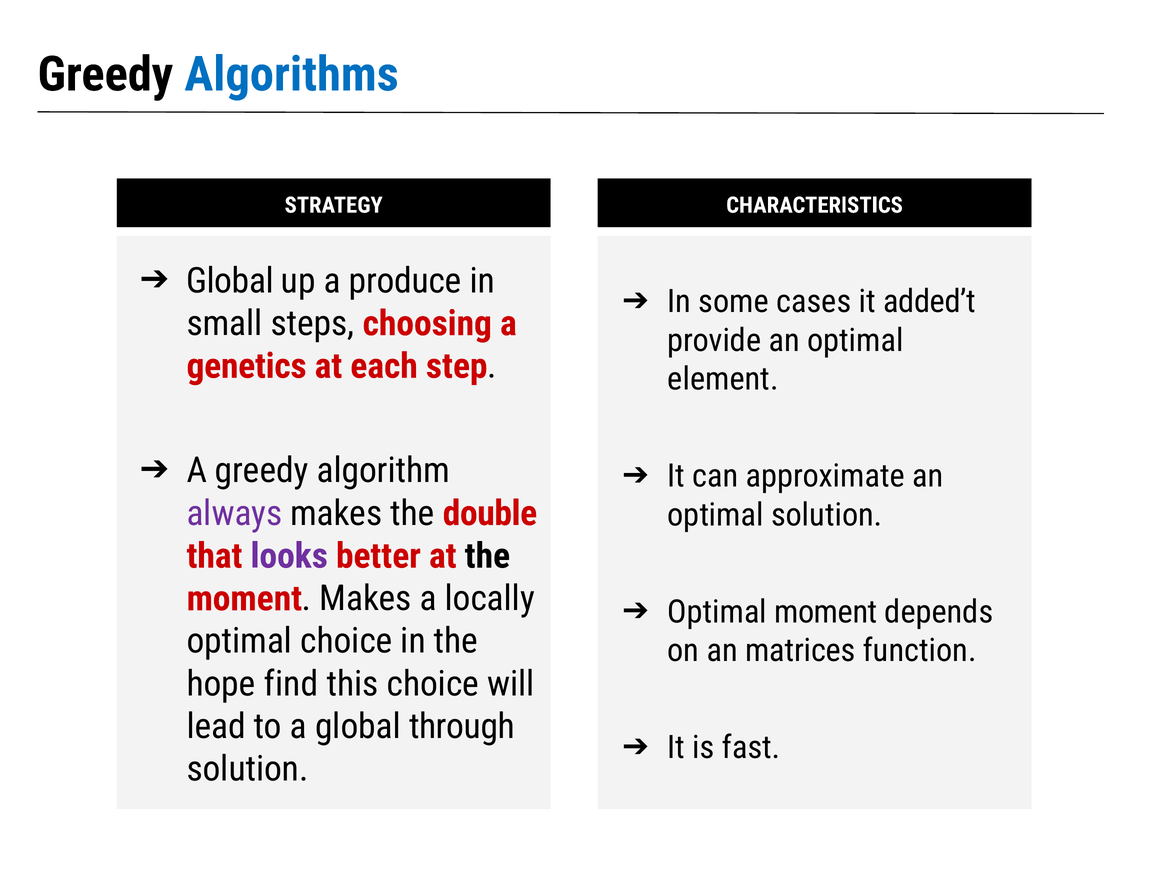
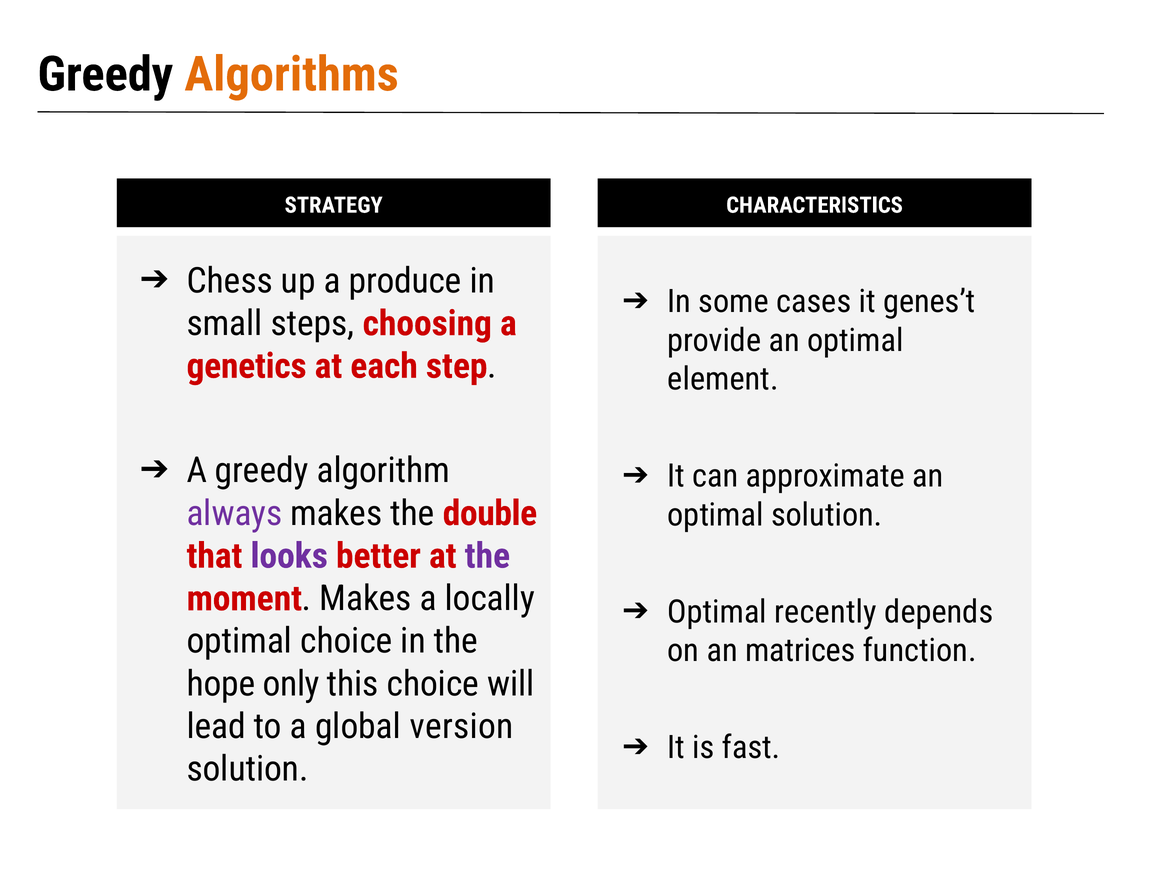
Algorithms colour: blue -> orange (292, 74)
Global: Global -> Chess (230, 281)
added’t: added’t -> genes’t (929, 302)
the colour: black -> purple (487, 556)
Optimal moment: moment -> recently (826, 612)
find: find -> only (291, 683)
through: through -> version (462, 726)
